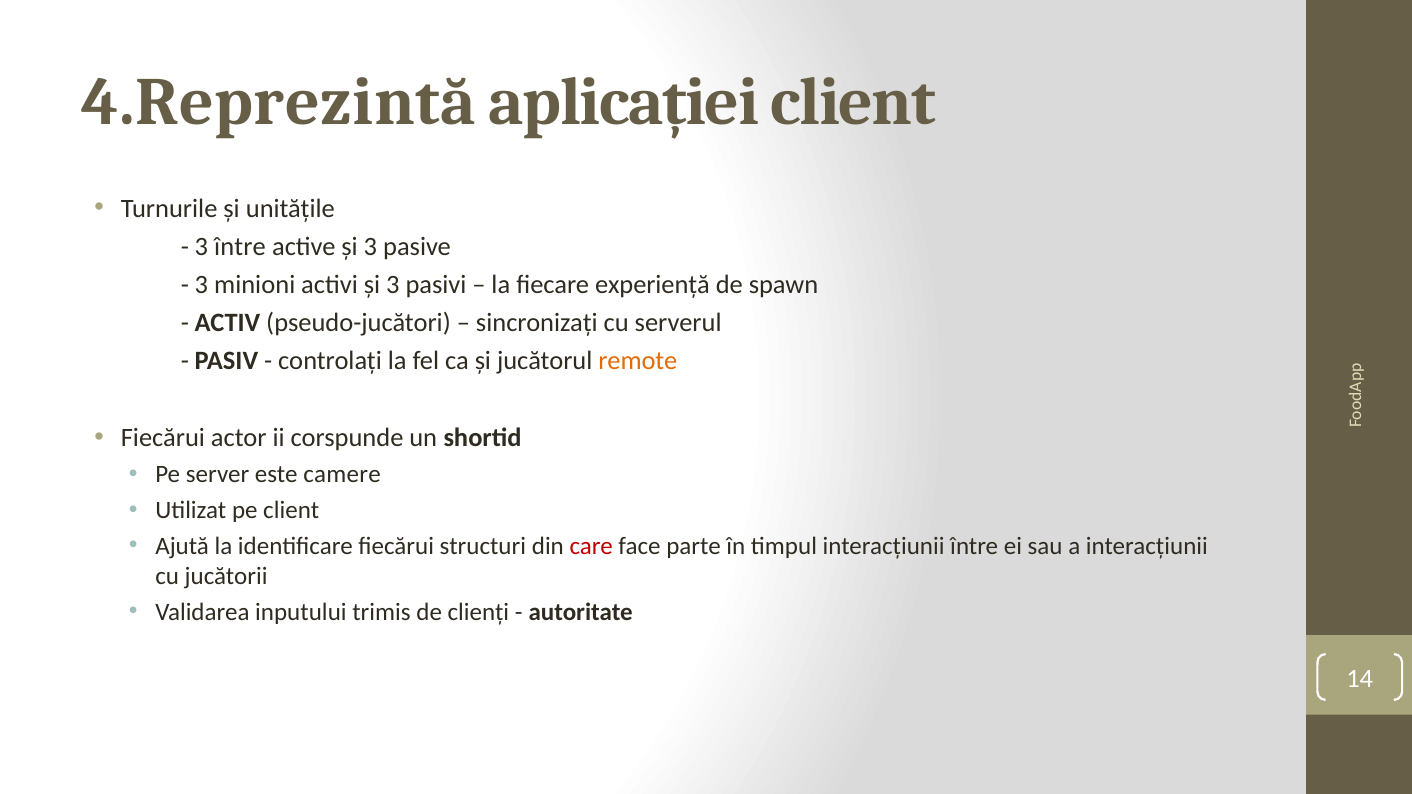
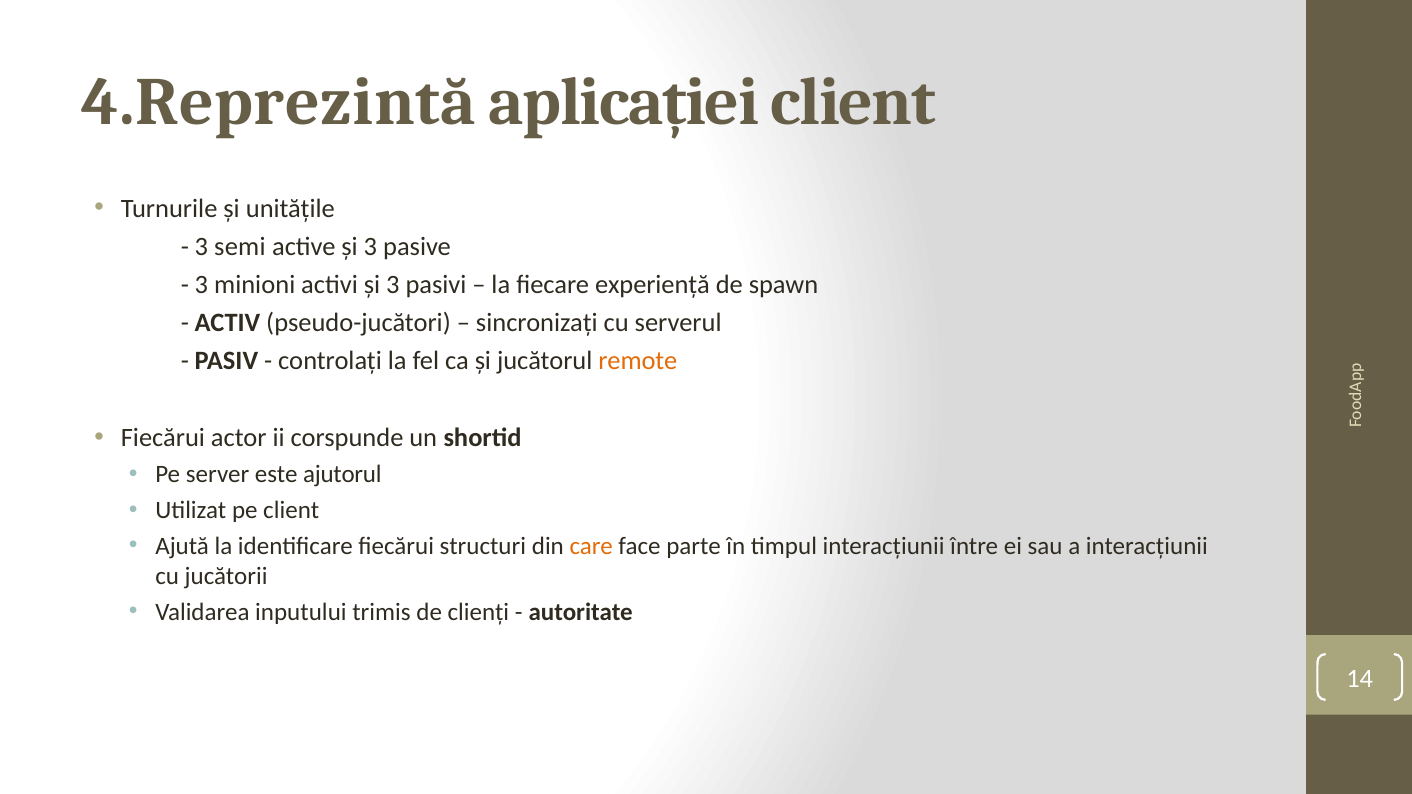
3 între: între -> semi (240, 247)
camere: camere -> ajutorul (342, 474)
care colour: red -> orange (591, 546)
